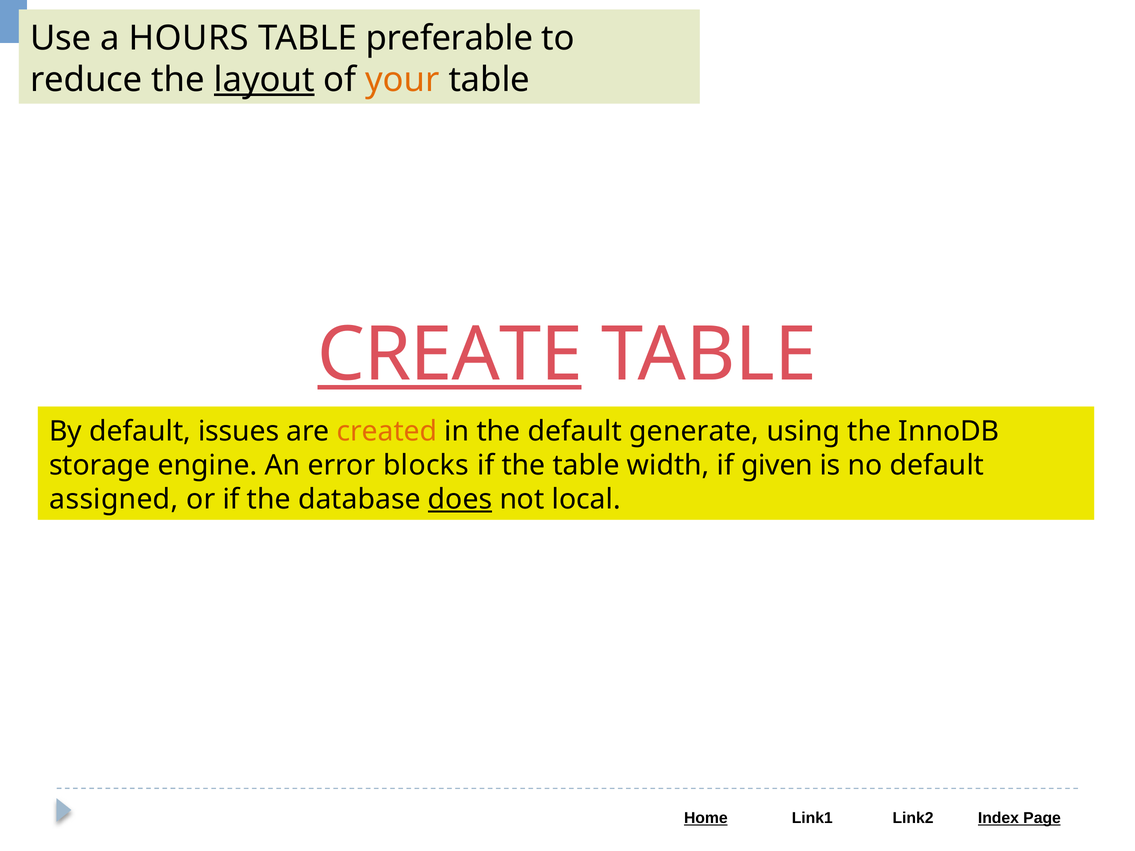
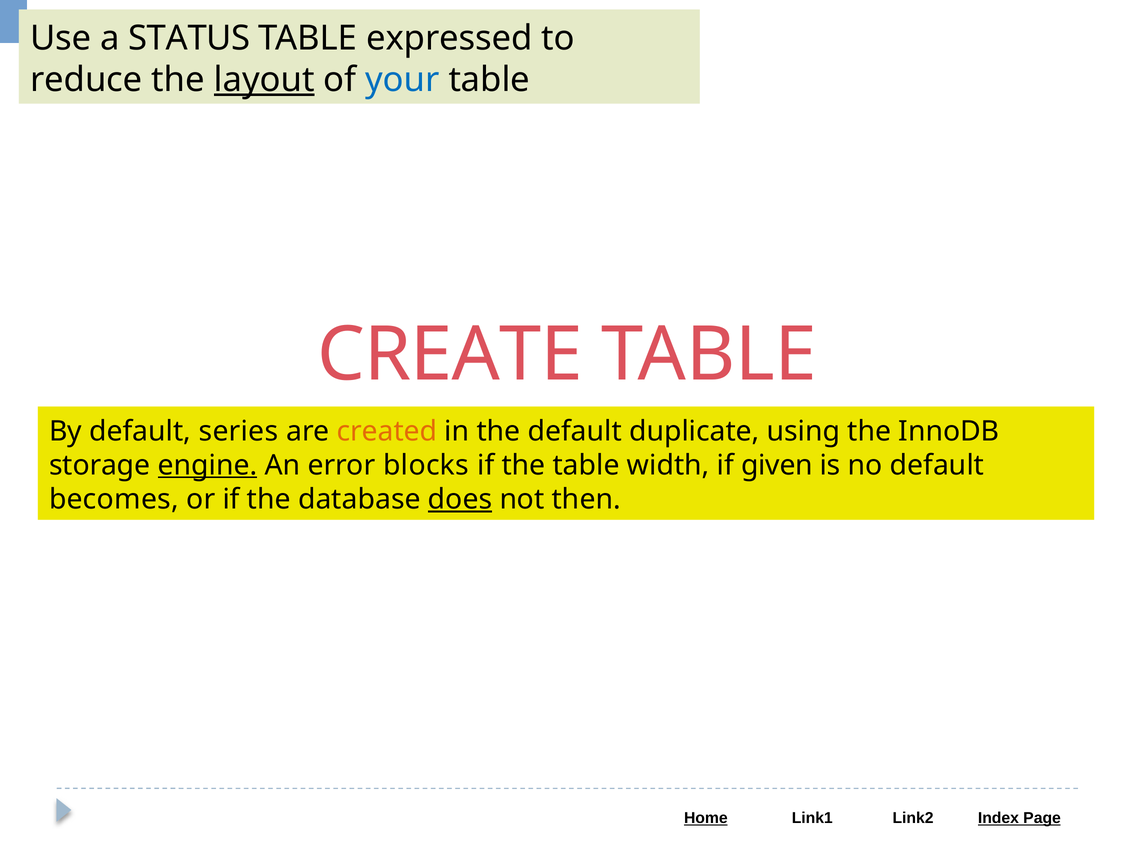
HOURS: HOURS -> STATUS (189, 38)
preferable: preferable -> expressed (449, 38)
your colour: orange -> blue (402, 80)
CREATE underline: present -> none (450, 355)
issues: issues -> series (238, 431)
generate: generate -> duplicate (694, 431)
engine underline: none -> present (207, 465)
assigned: assigned -> becomes (114, 499)
local: local -> then (586, 499)
